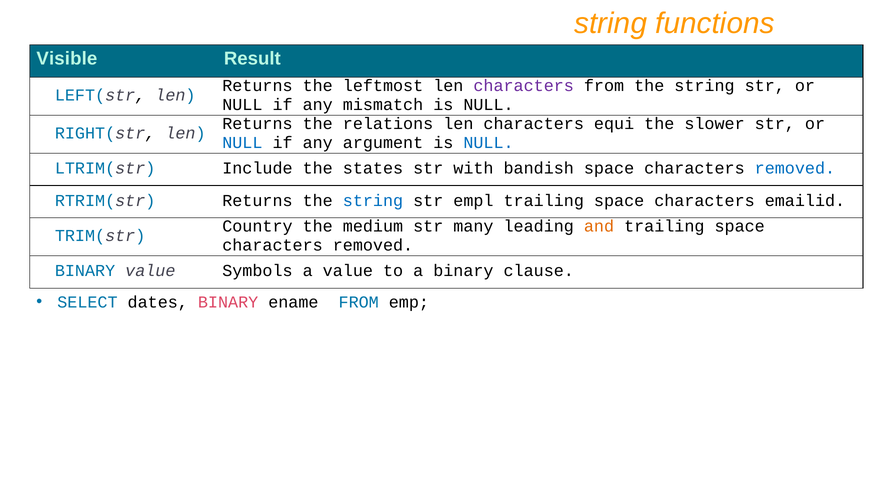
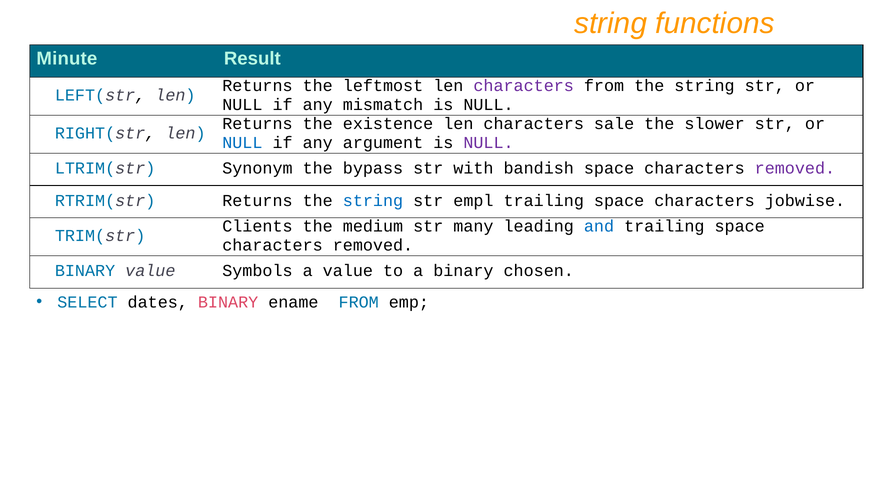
Visible: Visible -> Minute (67, 59)
relations: relations -> existence (388, 124)
equi: equi -> sale (614, 124)
NULL colour: blue -> purple (489, 143)
Include: Include -> Synonym (257, 168)
states: states -> bypass (373, 168)
removed colour: blue -> purple (795, 168)
emailid: emailid -> jobwise (805, 201)
Country: Country -> Clients (257, 226)
and colour: orange -> blue (599, 226)
clause: clause -> chosen (539, 271)
